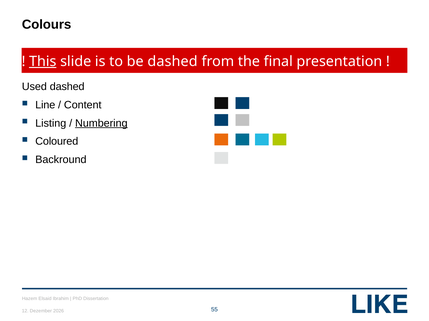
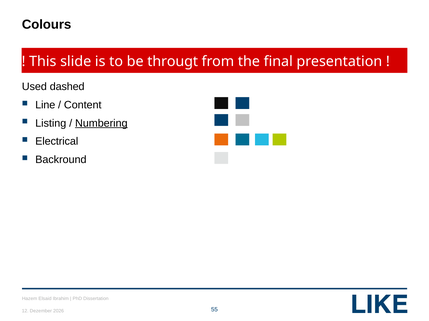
This underline: present -> none (43, 62)
be dashed: dashed -> througt (173, 62)
Coloured: Coloured -> Electrical (57, 142)
